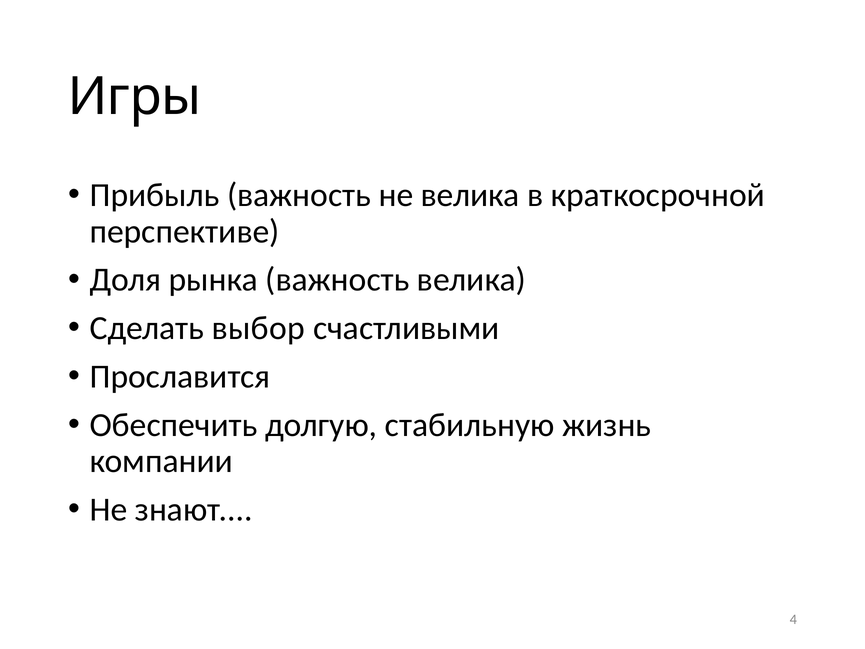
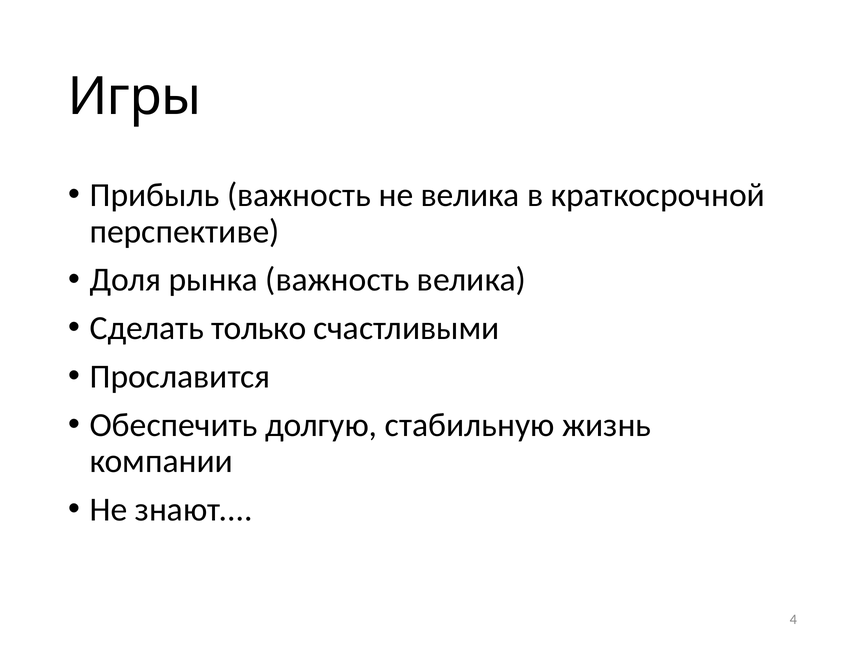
выбор: выбор -> только (259, 328)
